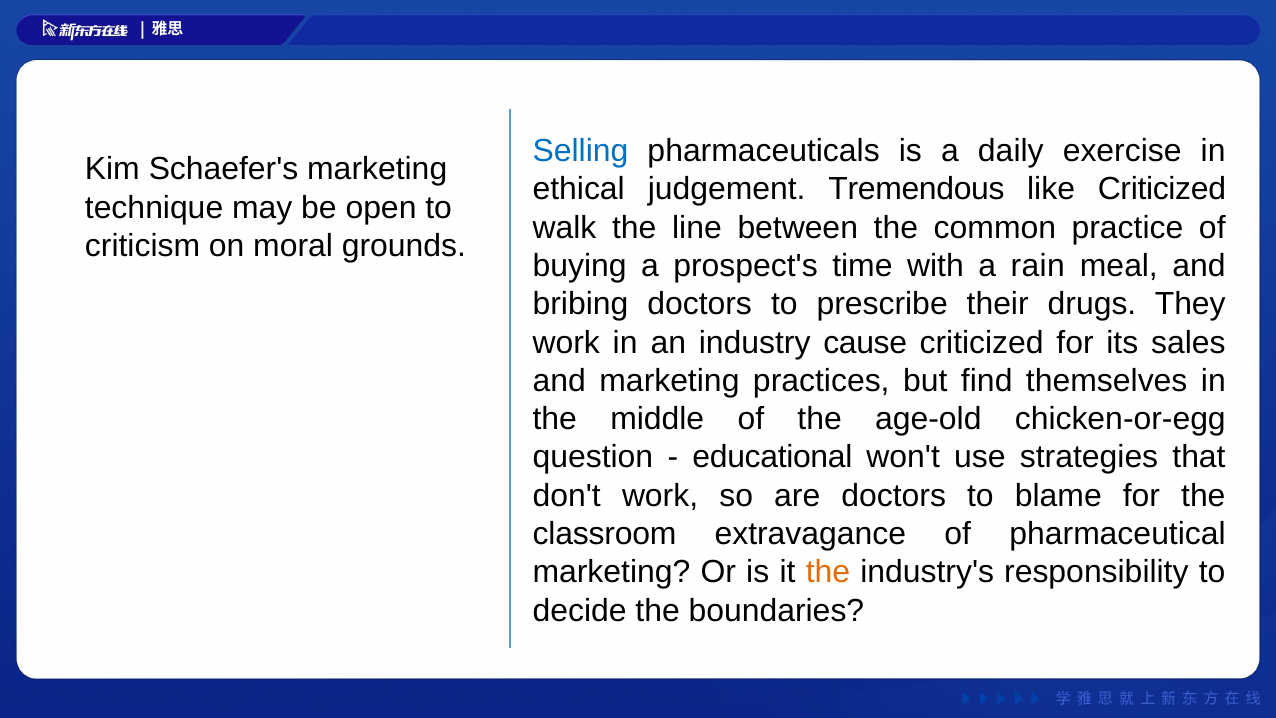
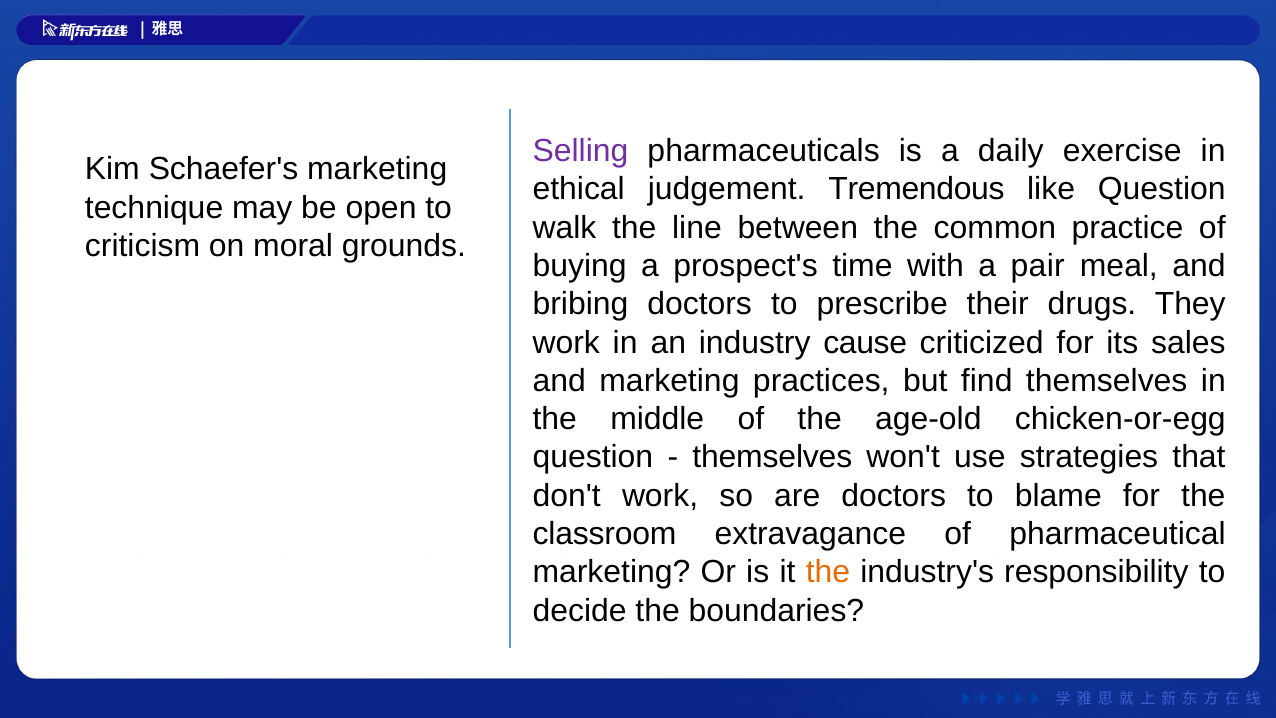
Selling colour: blue -> purple (581, 151)
like Criticized: Criticized -> Question (1162, 189)
rain: rain -> pair (1038, 266)
educational: educational -> themselves (772, 457)
